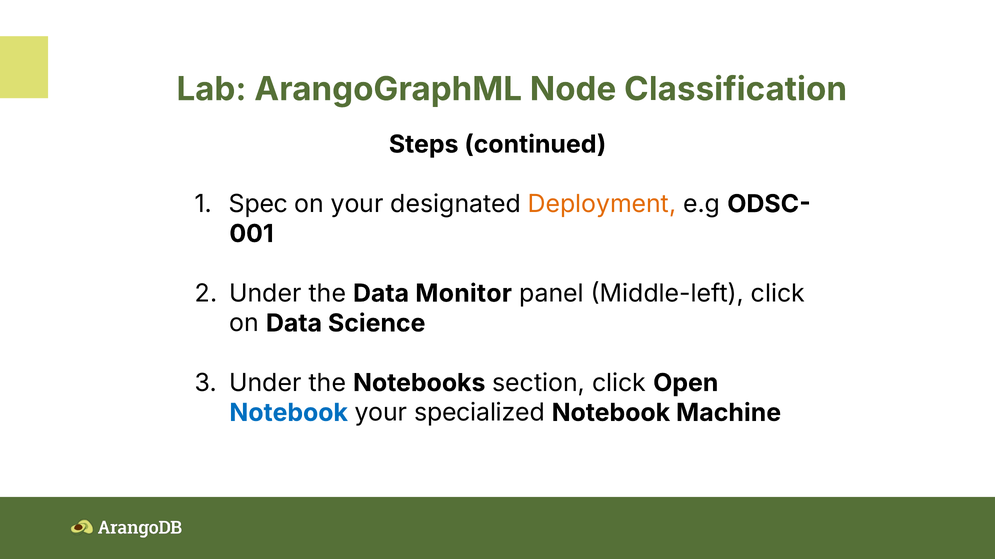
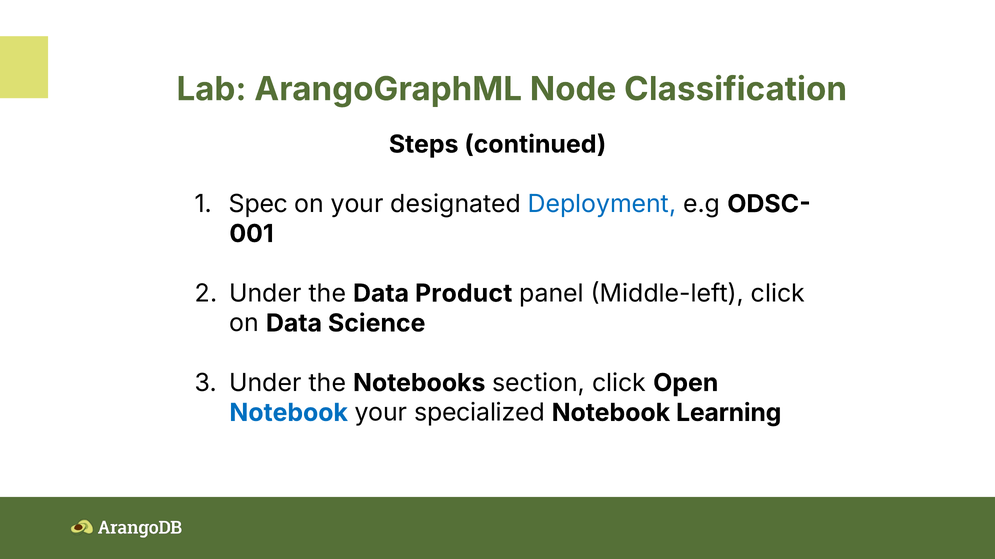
Deployment colour: orange -> blue (602, 204)
Monitor: Monitor -> Product (464, 294)
Machine: Machine -> Learning (729, 413)
